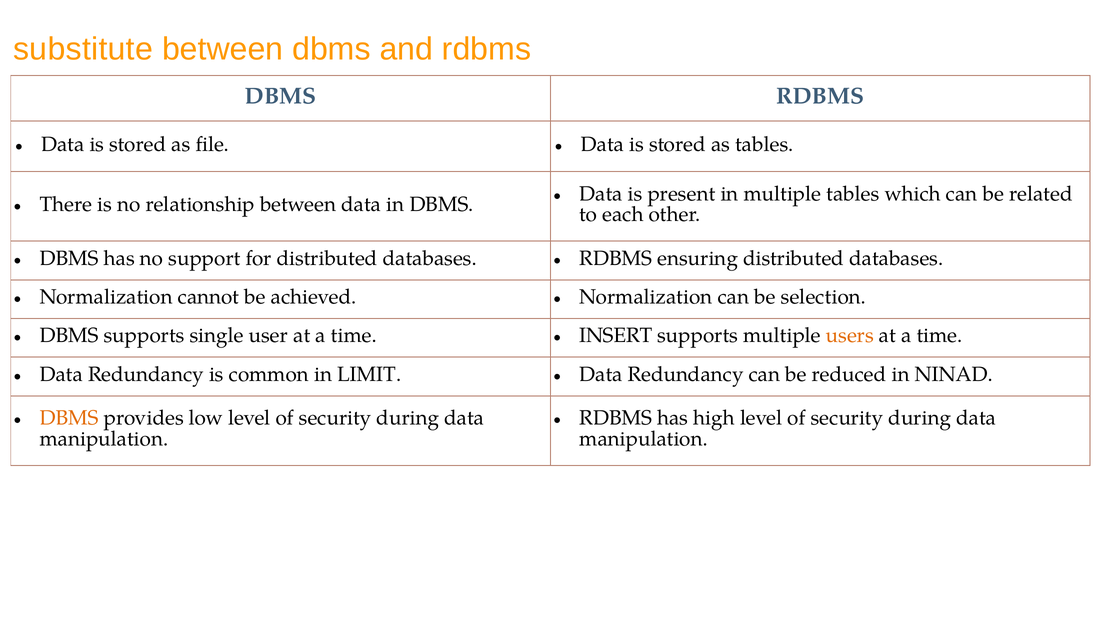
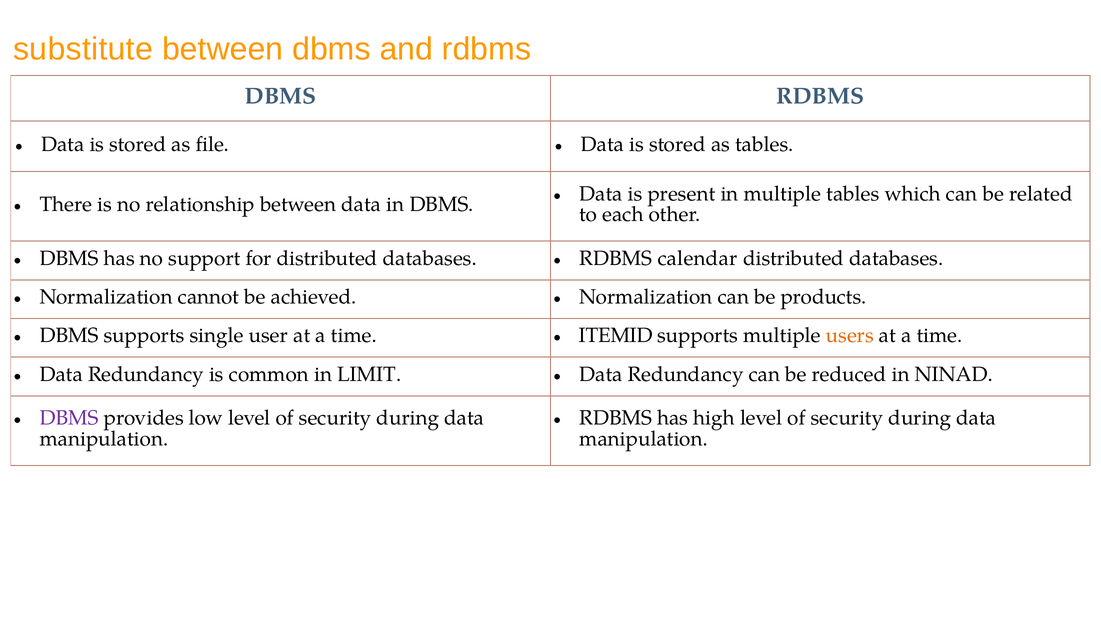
ensuring: ensuring -> calendar (698, 258)
selection: selection -> products (823, 297)
INSERT: INSERT -> ITEMID (616, 336)
DBMS colour: orange -> purple (69, 418)
